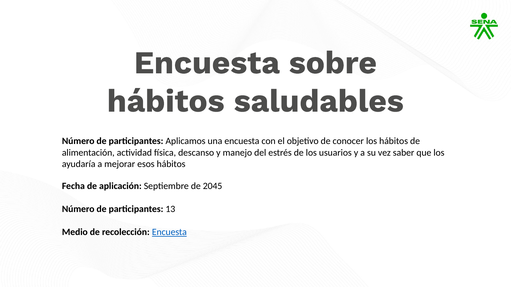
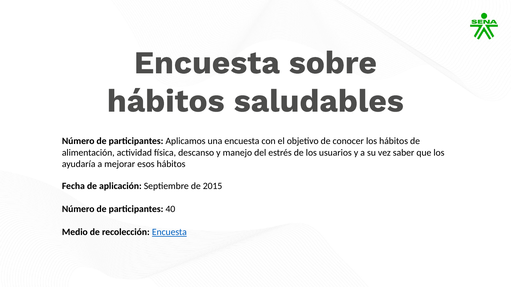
2045: 2045 -> 2015 (213, 186)
13: 13 -> 40 (170, 209)
